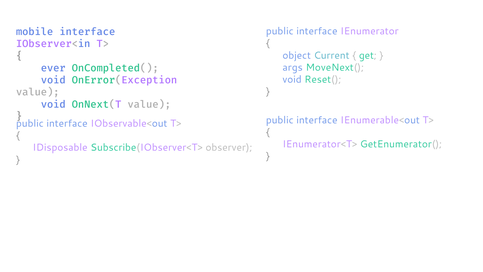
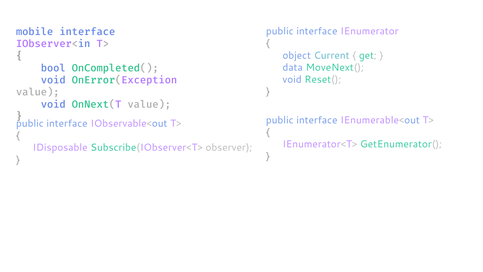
args: args -> data (293, 67)
ever: ever -> bool (53, 68)
